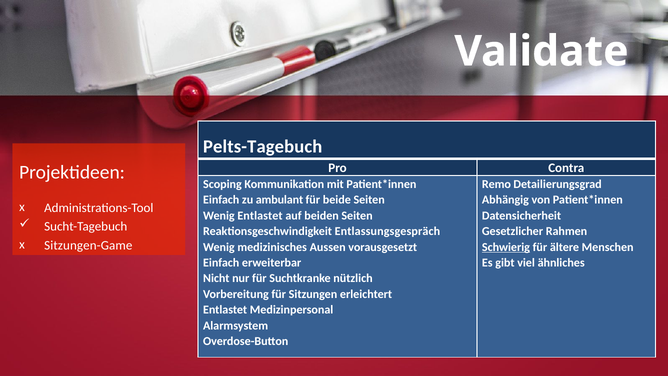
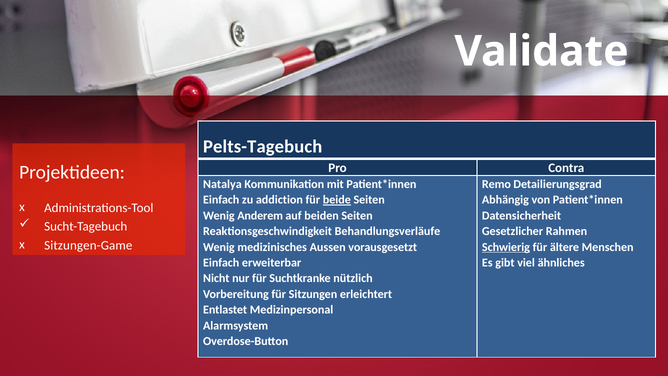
Scoping: Scoping -> Natalya (222, 184)
ambulant: ambulant -> addiction (279, 200)
beide underline: none -> present (337, 200)
Wenig Entlastet: Entlastet -> Anderem (260, 215)
Entlassungsgespräch: Entlassungsgespräch -> Behandlungsverläufe (388, 231)
